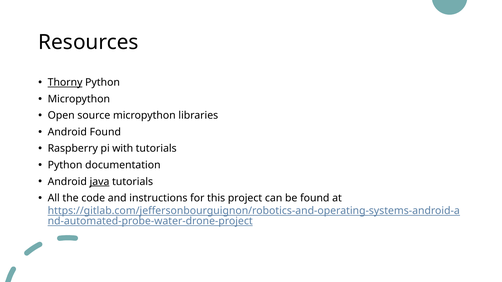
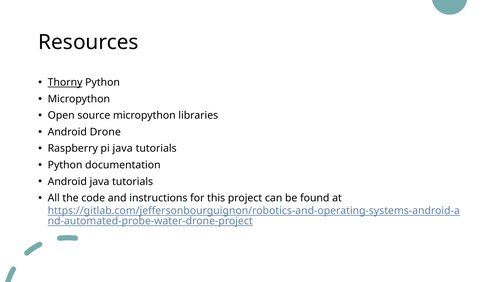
Android Found: Found -> Drone (105, 132)
pi with: with -> java (123, 149)
java underline: present -> none (99, 182)
